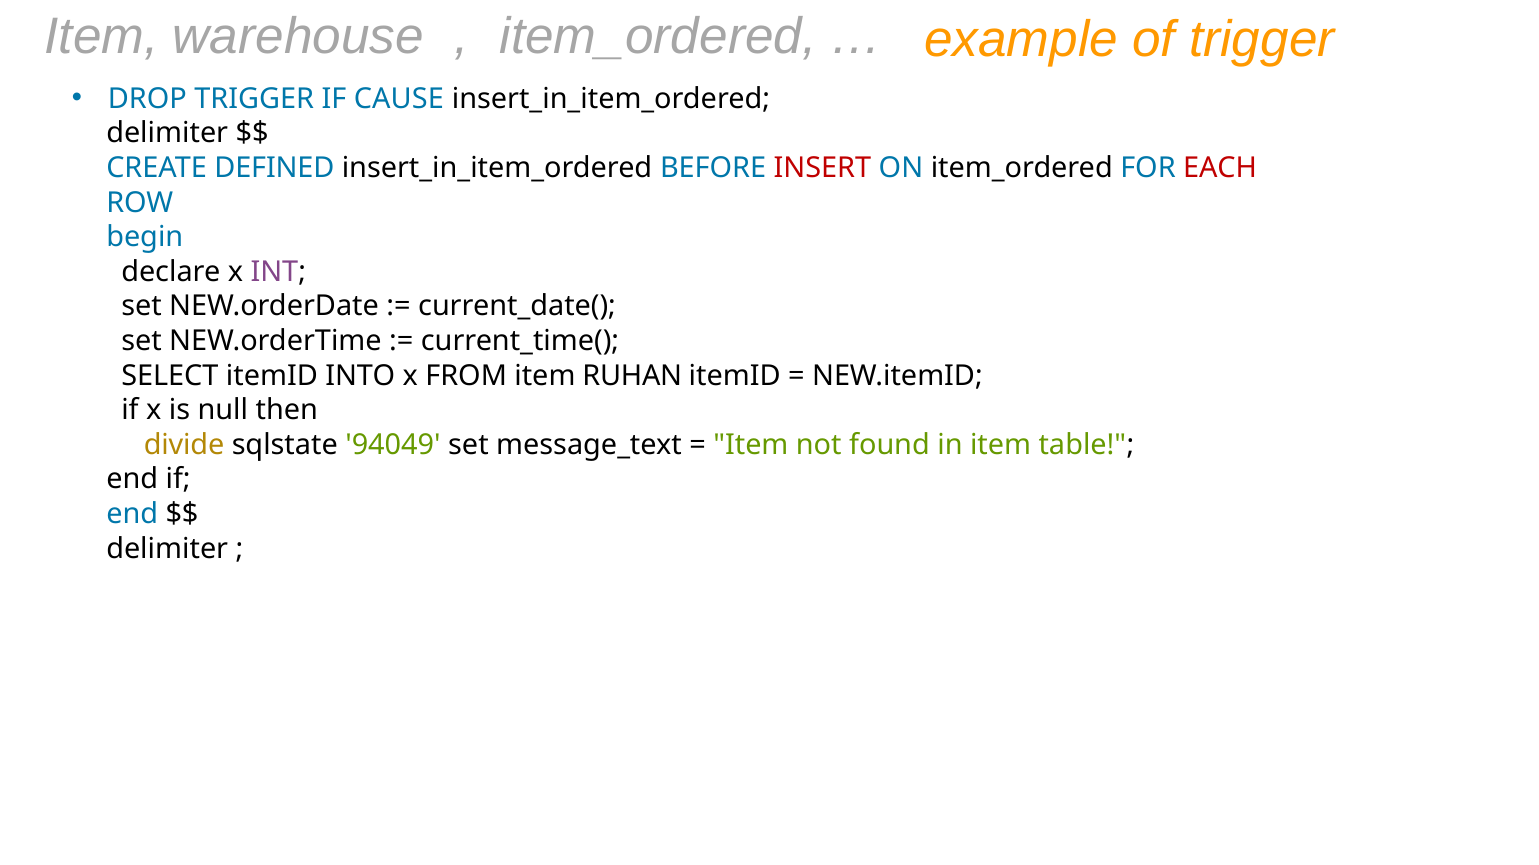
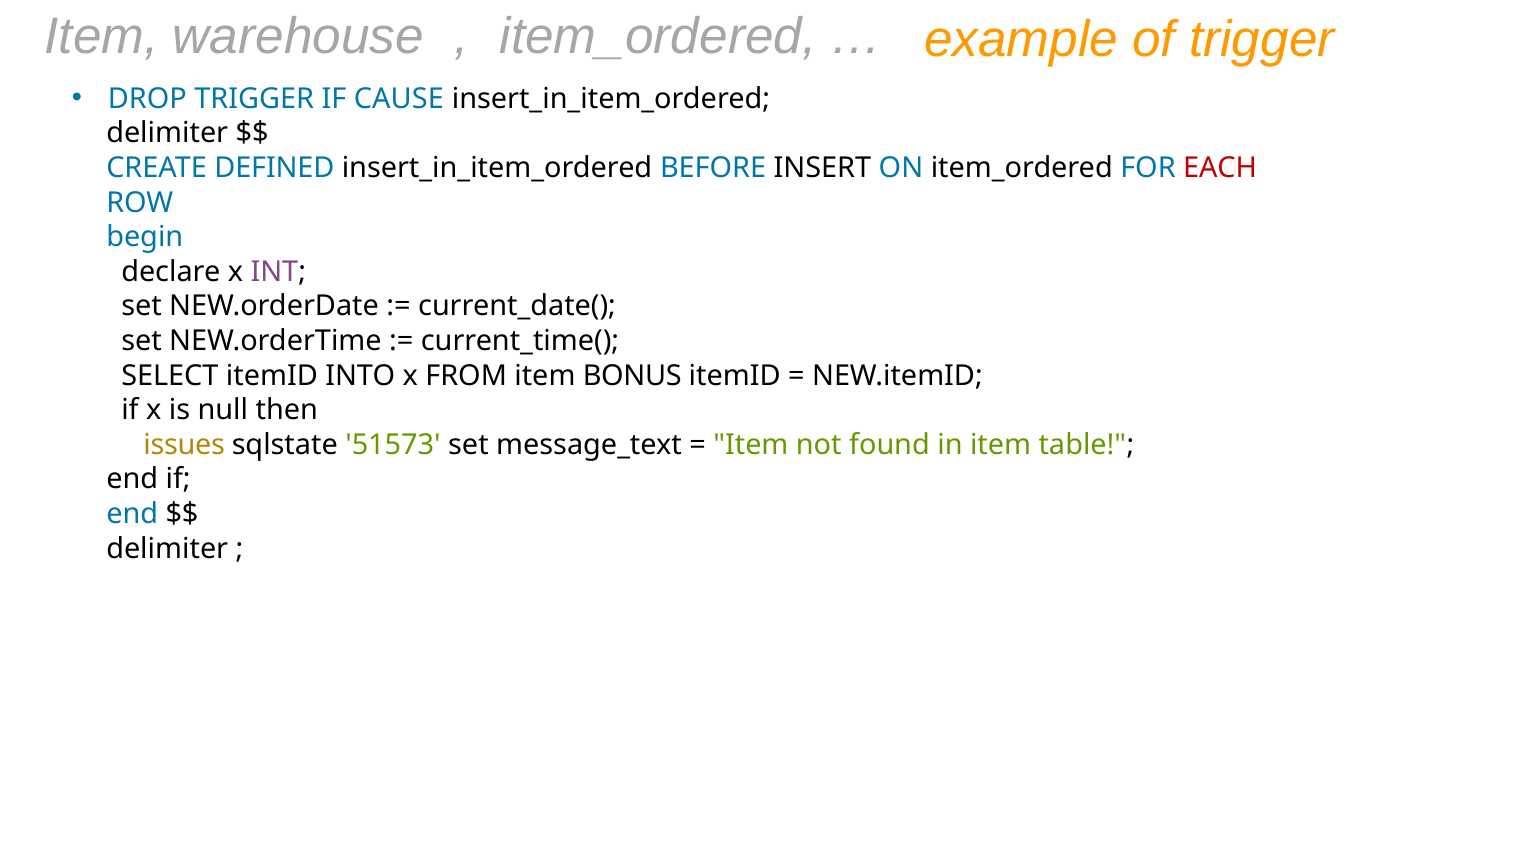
INSERT colour: red -> black (822, 168)
RUHAN: RUHAN -> BONUS (632, 376)
divide: divide -> issues (184, 445)
94049: 94049 -> 51573 (393, 445)
